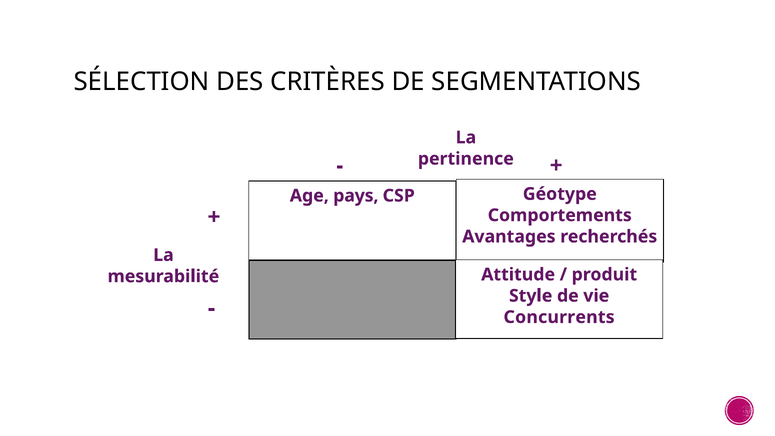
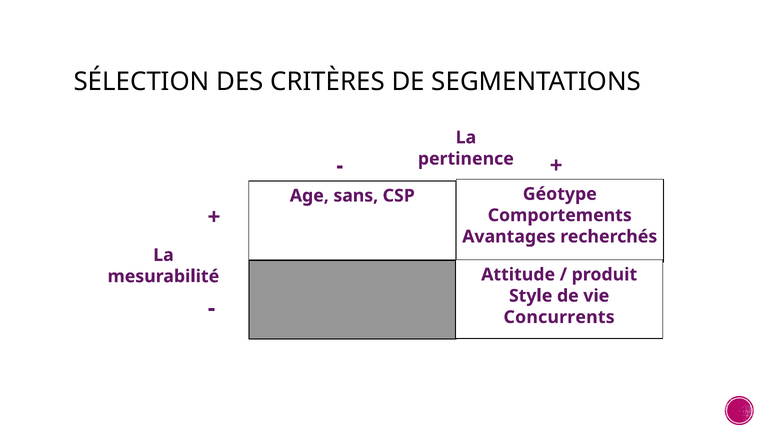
pays: pays -> sans (356, 196)
